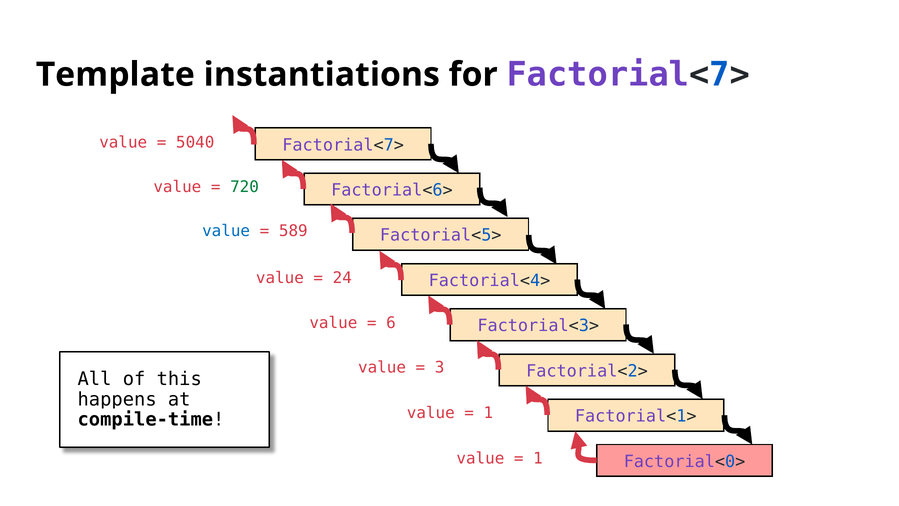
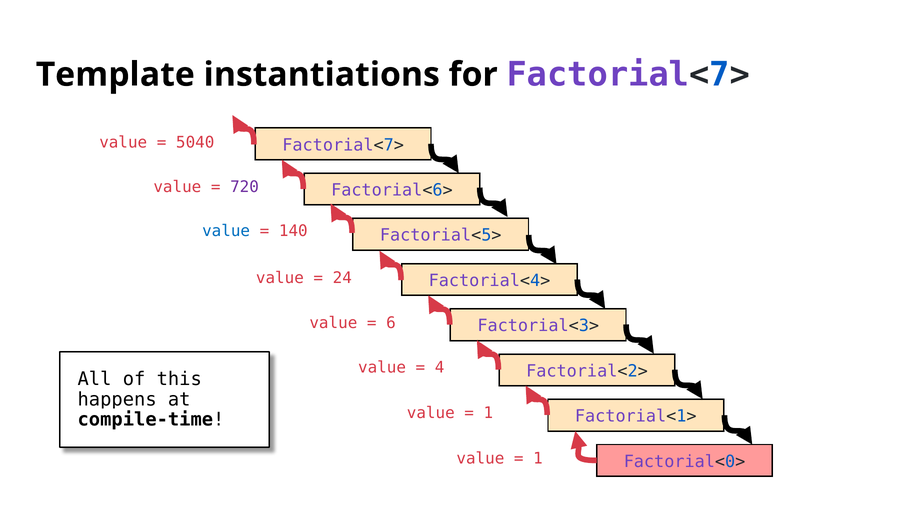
720 colour: green -> purple (245, 187)
589: 589 -> 140 (293, 231)
3: 3 -> 4 (440, 367)
